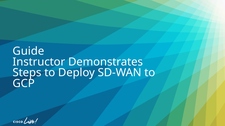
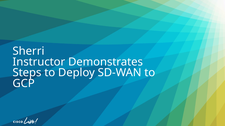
Guide: Guide -> Sherri (29, 51)
